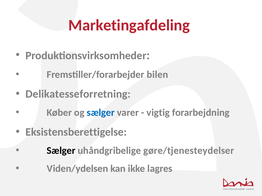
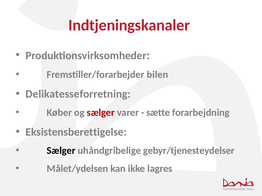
Marketingafdeling: Marketingafdeling -> Indtjeningskanaler (129, 25)
sælger colour: blue -> red (101, 113)
vigtig: vigtig -> sætte (158, 113)
gøre/tjenesteydelser: gøre/tjenesteydelser -> gebyr/tjenesteydelser (189, 151)
Viden/ydelsen: Viden/ydelsen -> Målet/ydelsen (77, 169)
